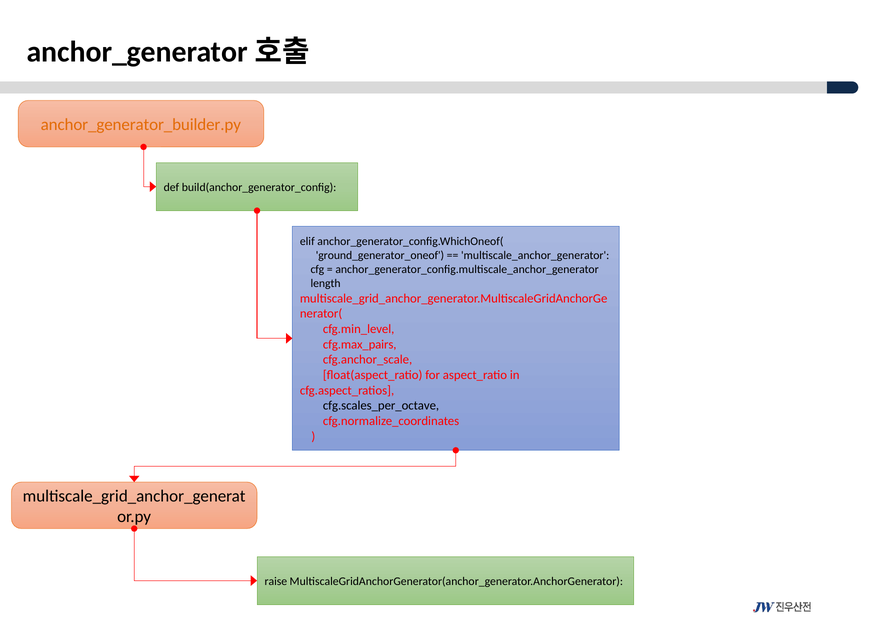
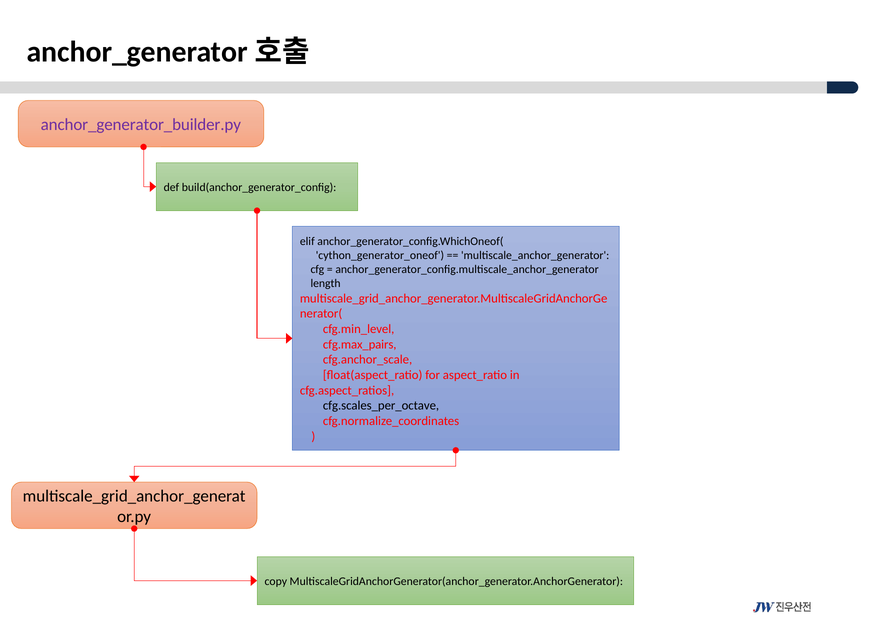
anchor_generator_builder.py colour: orange -> purple (141, 125)
ground_generator_oneof: ground_generator_oneof -> cython_generator_oneof (380, 255)
raise: raise -> copy (276, 581)
